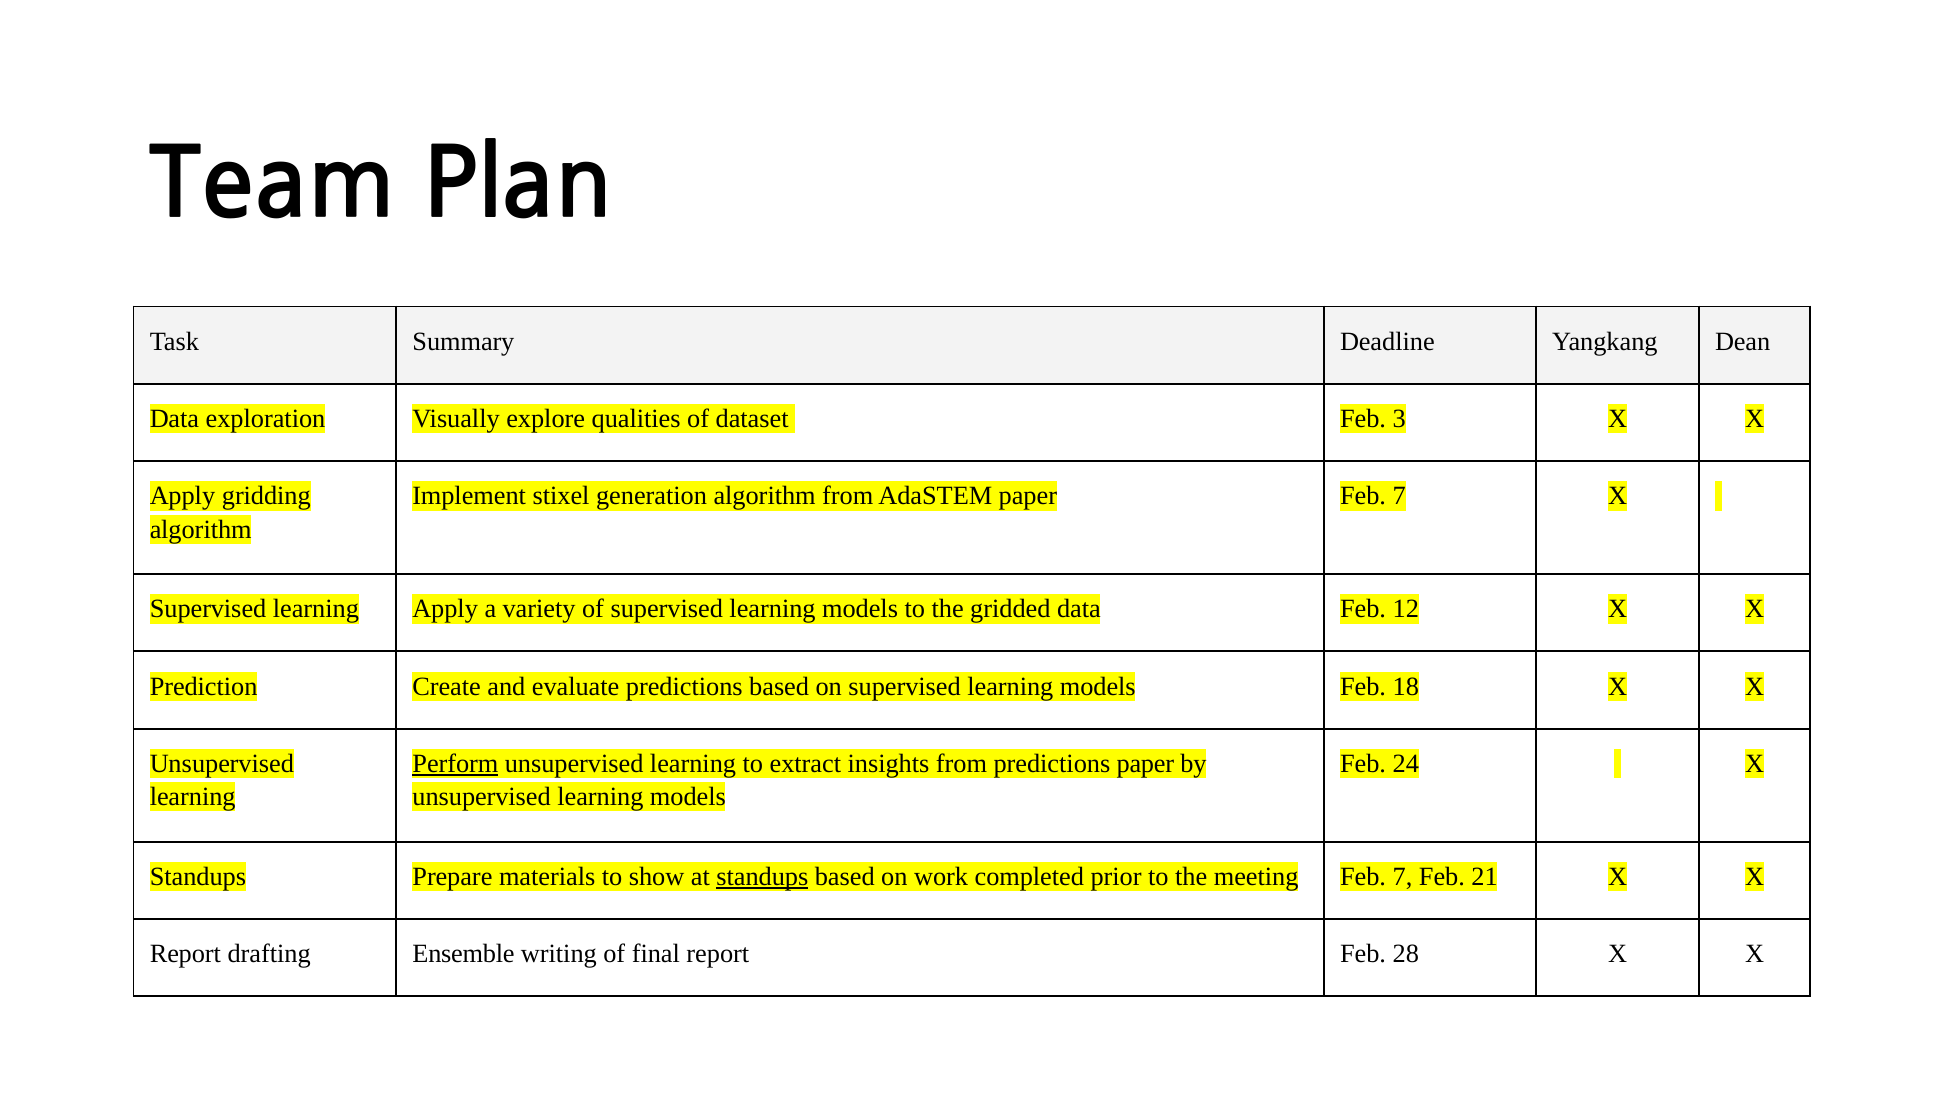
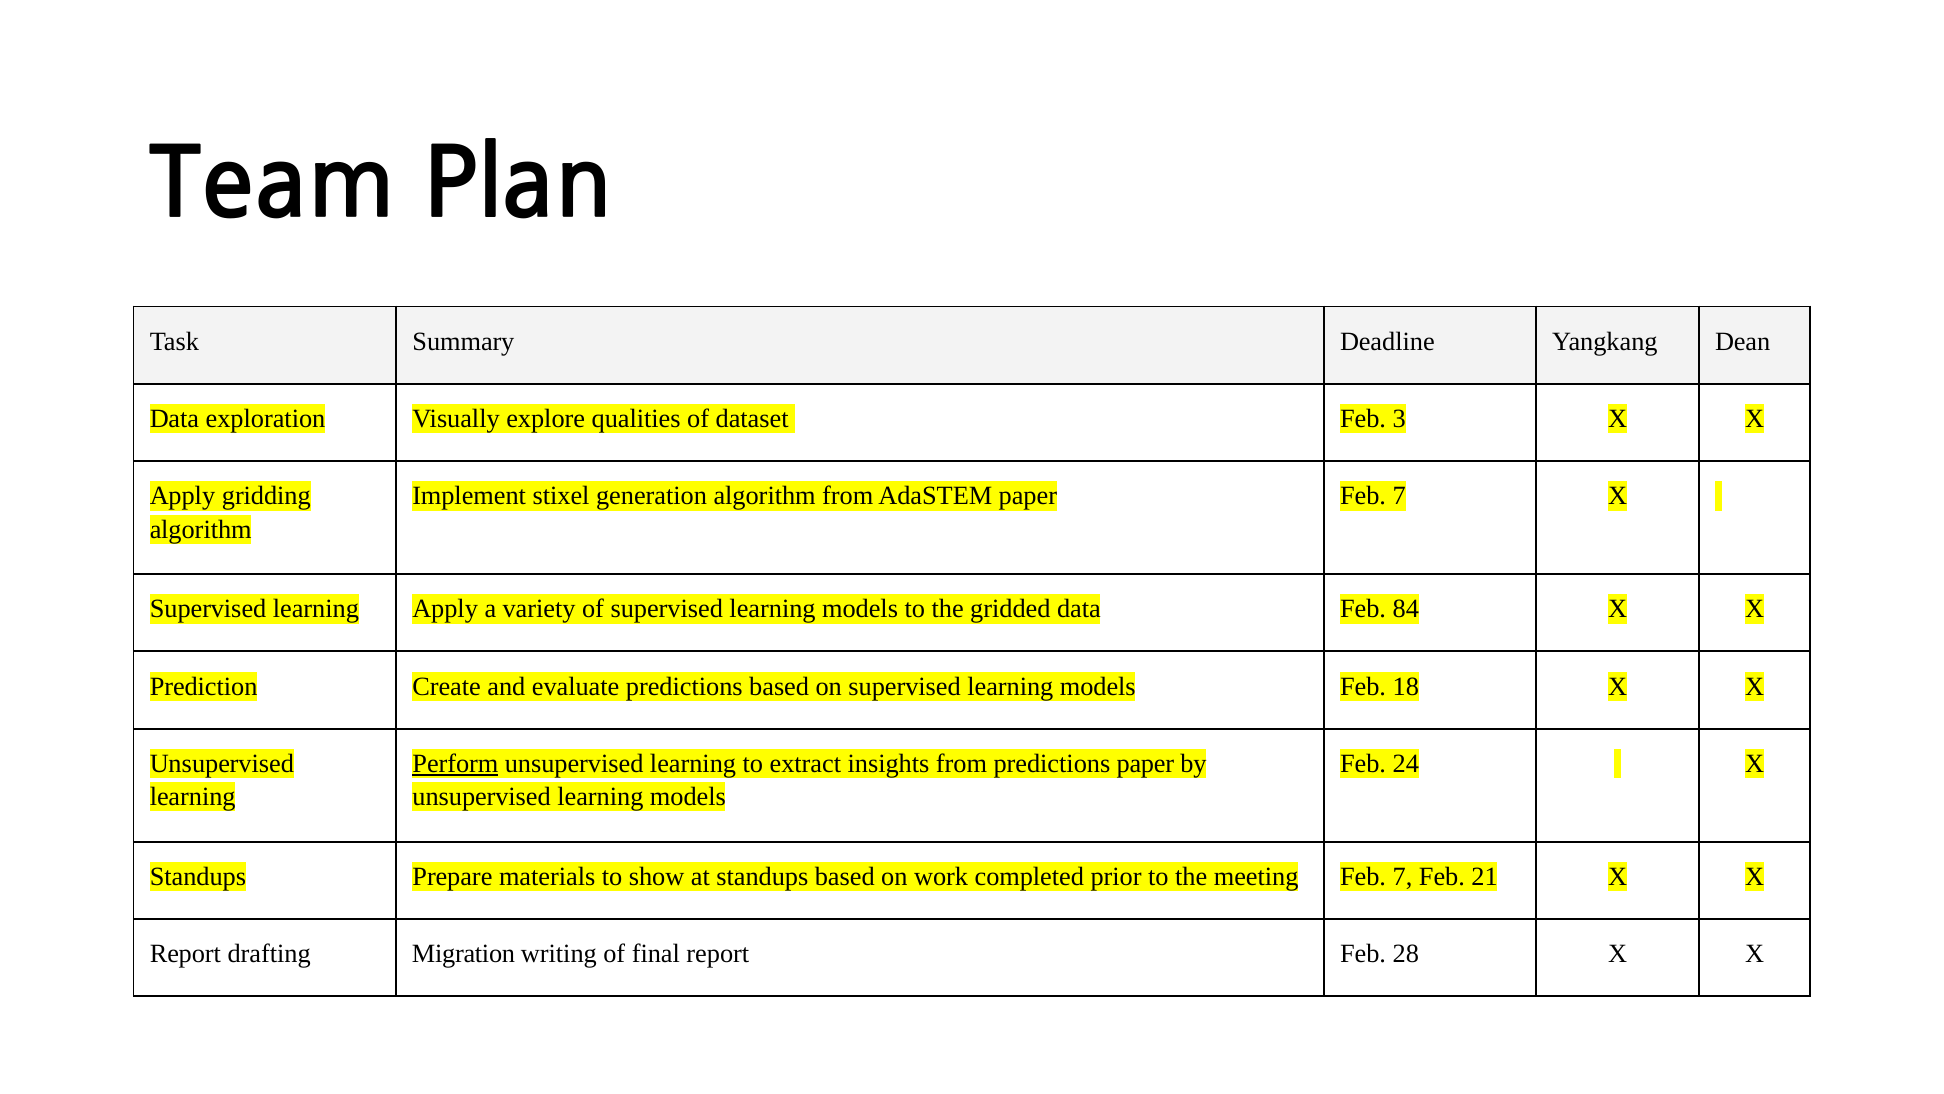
12: 12 -> 84 (1406, 609)
standups underline: present -> none (762, 876)
Ensemble: Ensemble -> Migration (464, 954)
